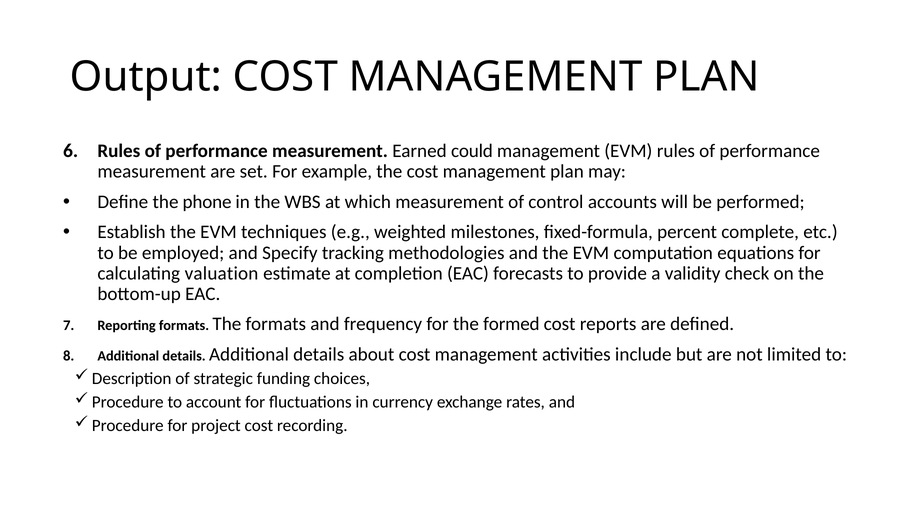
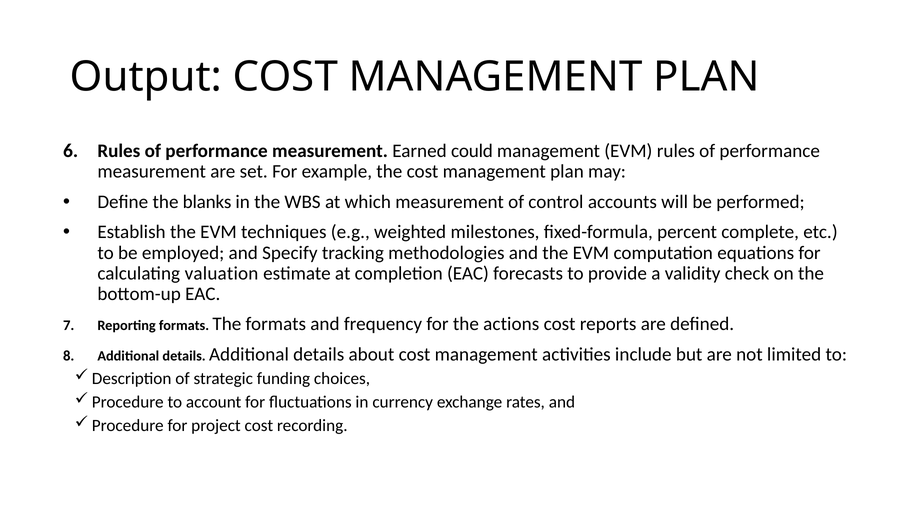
phone: phone -> blanks (207, 202)
formed: formed -> actions (511, 324)
